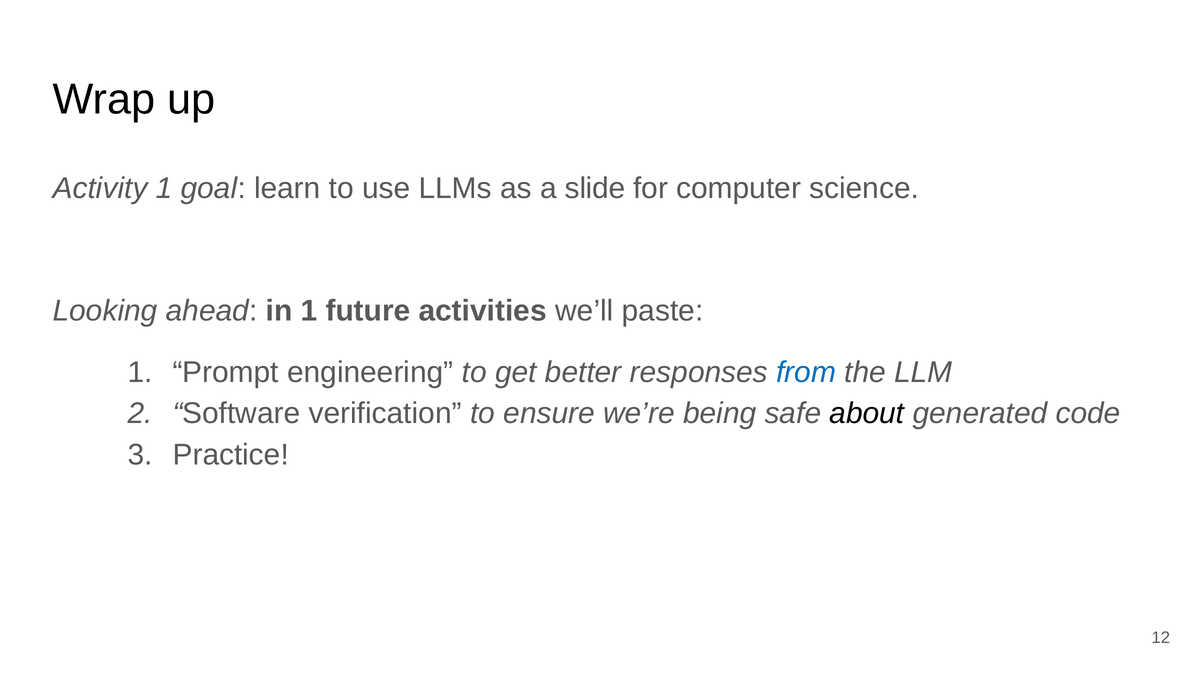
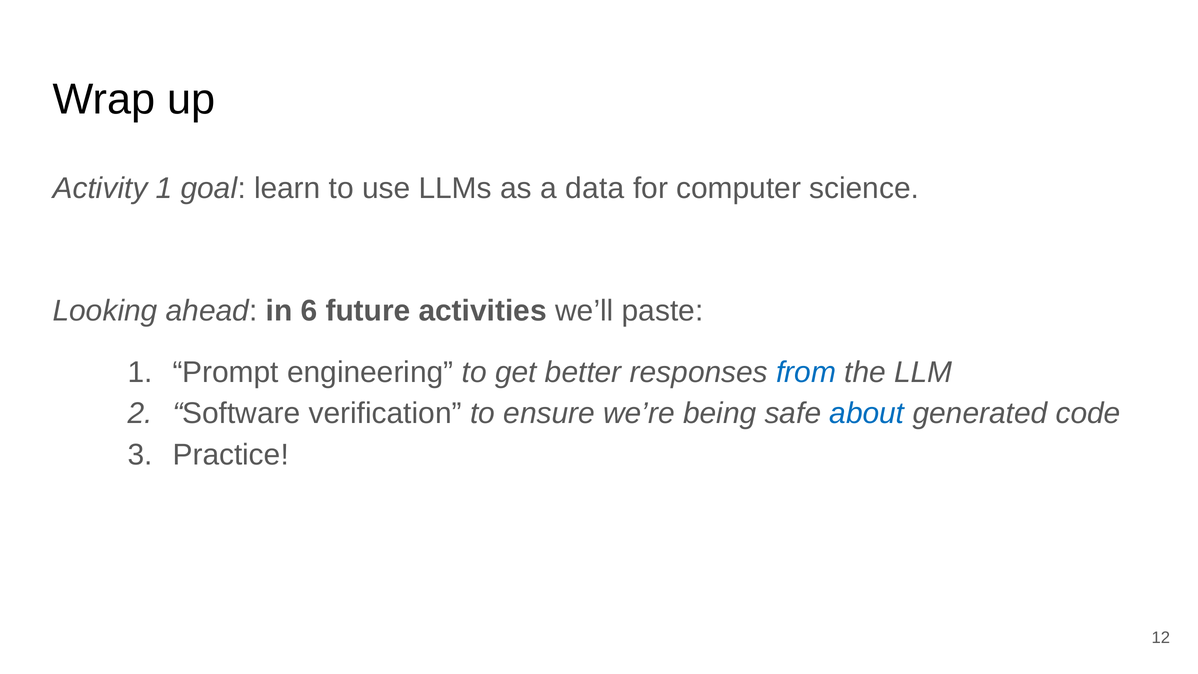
slide: slide -> data (595, 188)
in 1: 1 -> 6 (309, 311)
about colour: black -> blue (867, 414)
